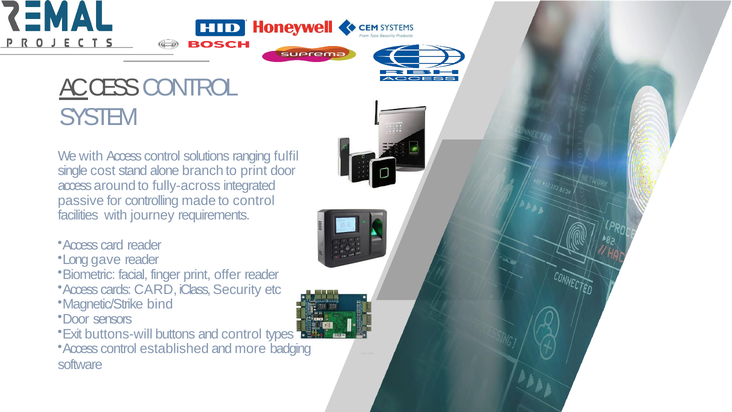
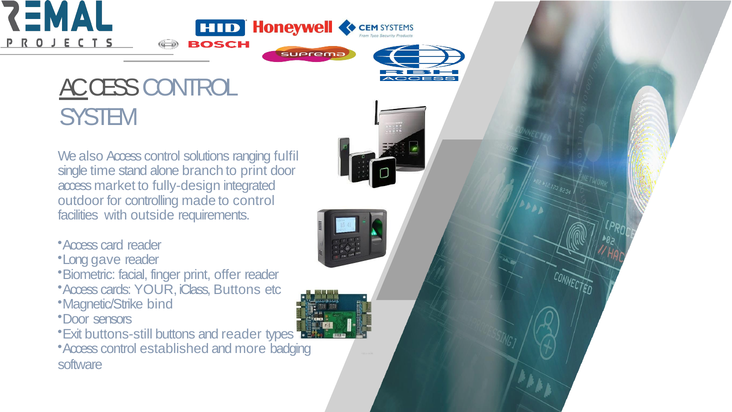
We with: with -> also (91, 156)
cost: cost -> time (103, 171)
around: around -> market (115, 186)
fully-across: fully-across -> fully-design (186, 186)
passive: passive -> outdoor (81, 201)
journey: journey -> outside (152, 215)
cards CARD: CARD -> YOUR (156, 289)
iClass Security: Security -> Buttons (237, 289)
buttons-will: buttons-will -> buttons-still (119, 334)
and control: control -> reader (242, 334)
